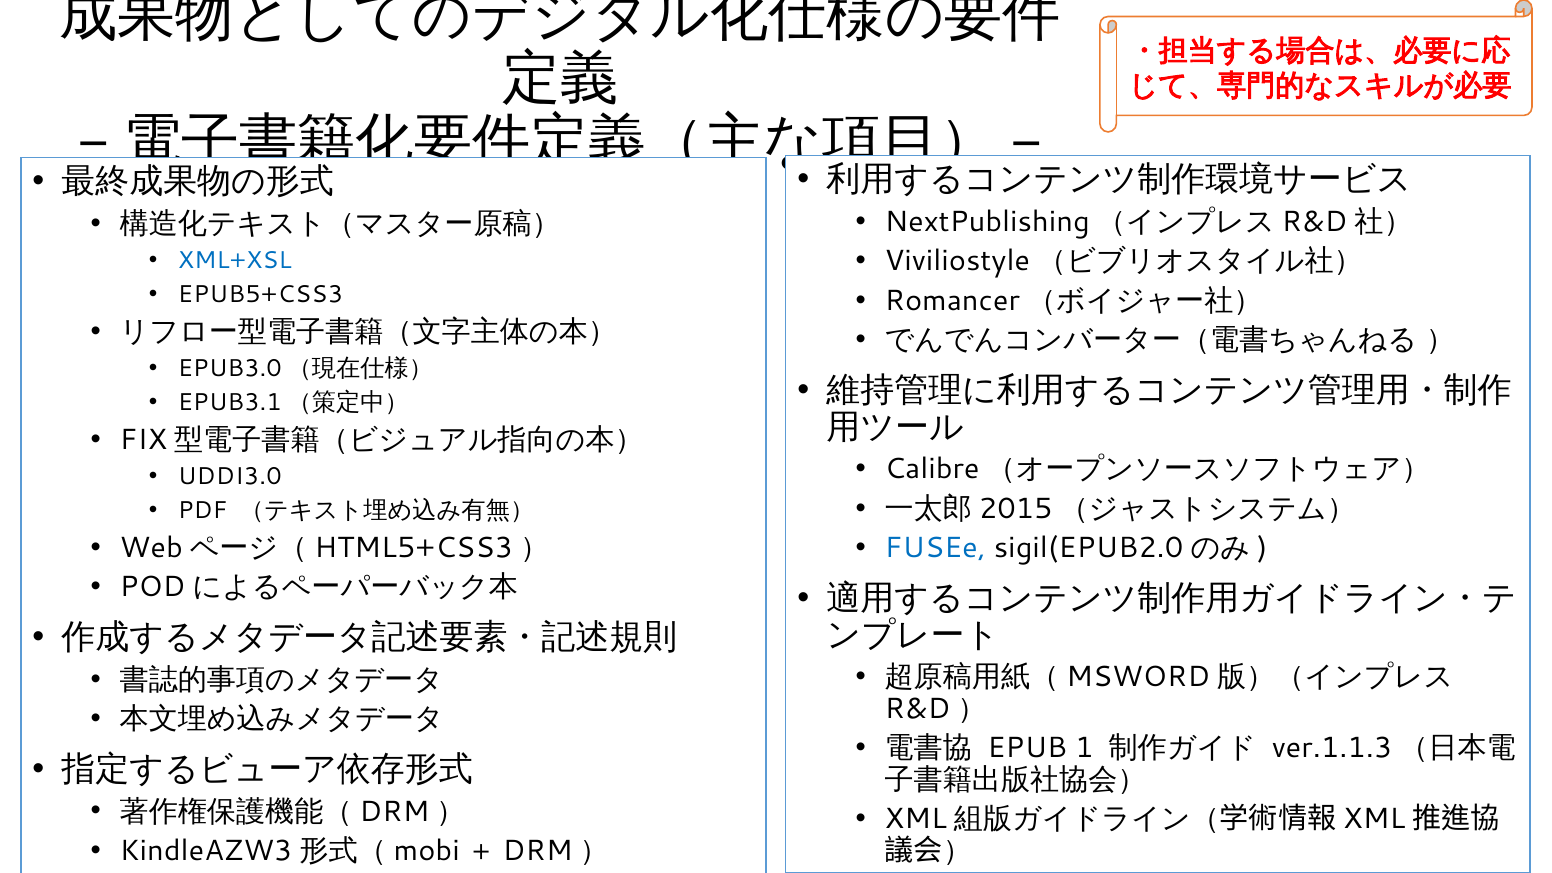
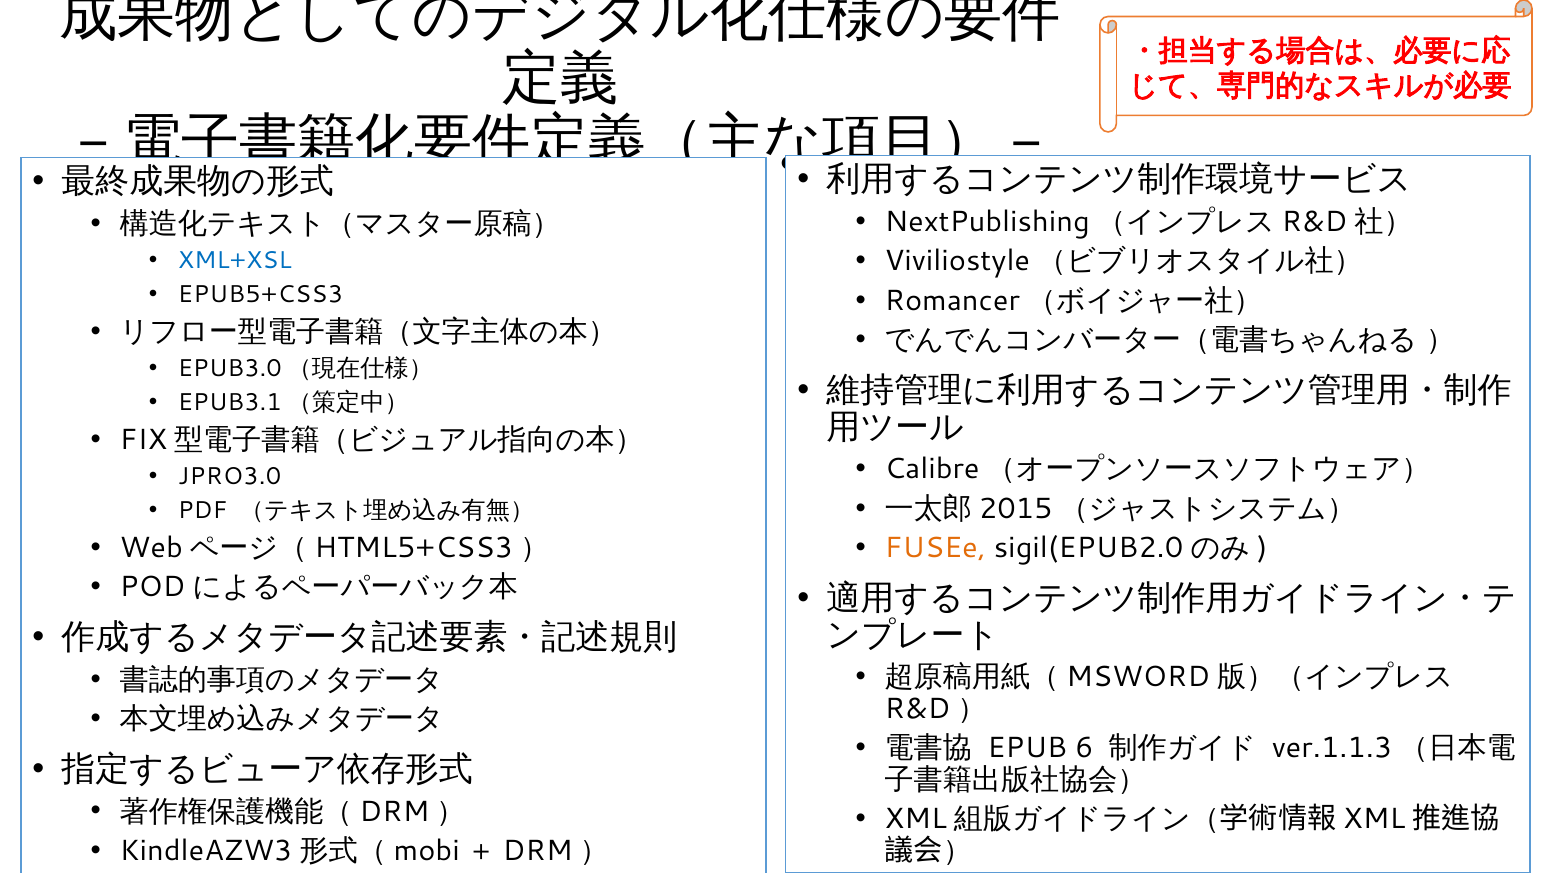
UDDI3.0: UDDI3.0 -> JPRO3.0 (230, 477)
FUSEe colour: blue -> orange (935, 548)
1: 1 -> 6 (1084, 748)
